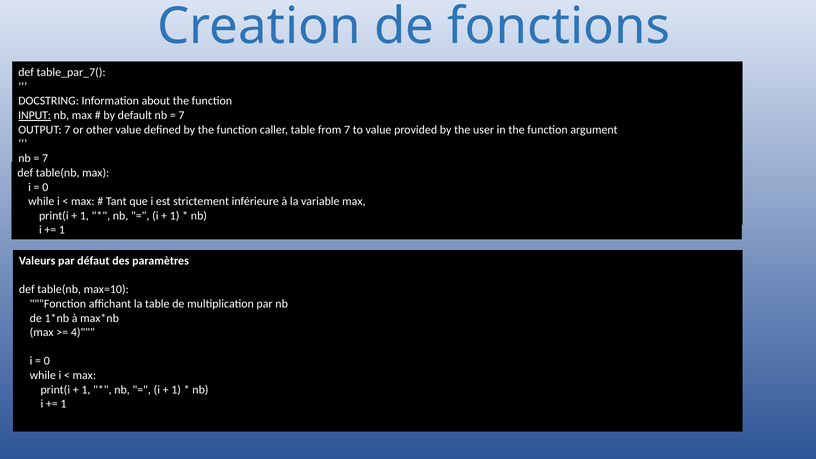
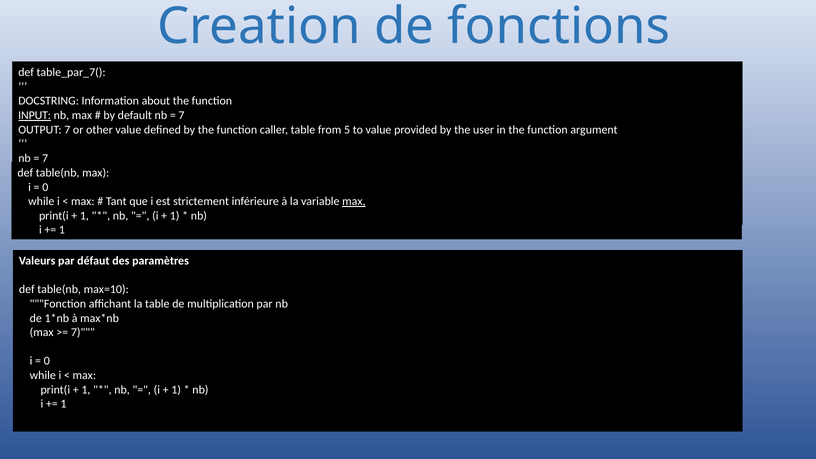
from 7: 7 -> 5 (347, 130)
max underline: none -> present (354, 201)
4: 4 -> 7 (83, 332)
